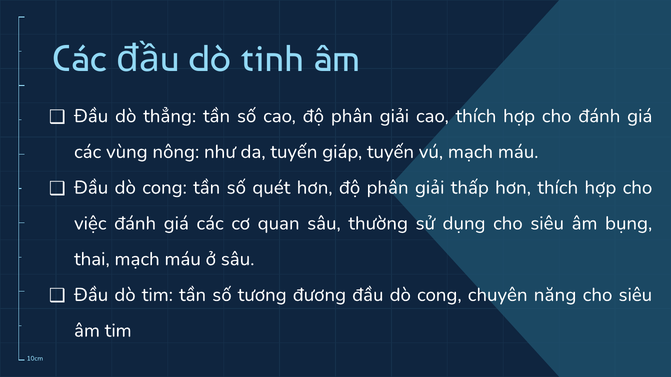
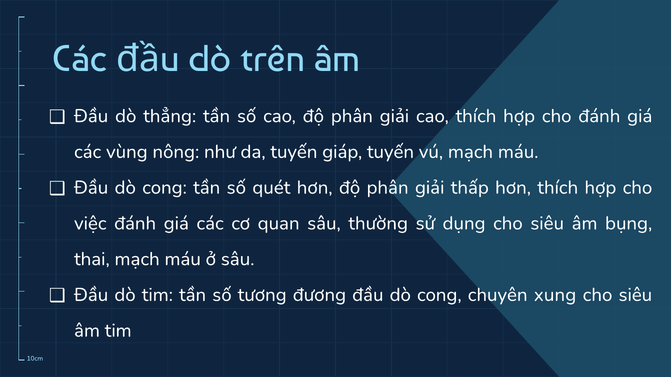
tinh: tinh -> trên (273, 59)
năng: năng -> xung (555, 295)
